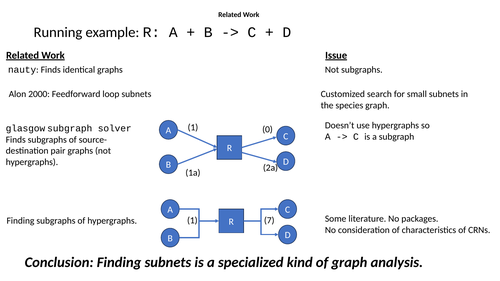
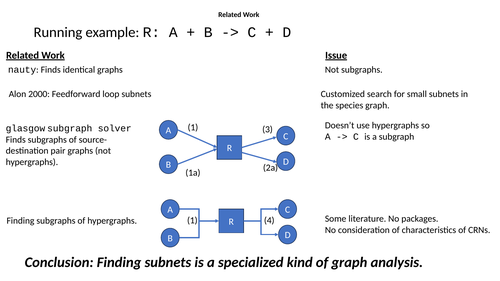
0: 0 -> 3 (267, 129)
7: 7 -> 4 (269, 220)
